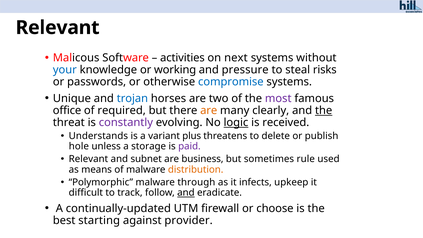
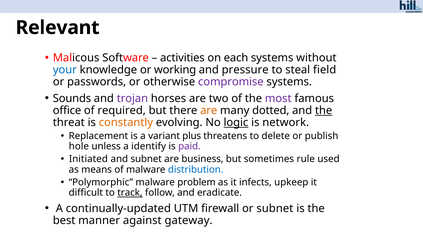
next: next -> each (236, 58)
risks: risks -> field (325, 70)
compromise colour: blue -> purple (231, 82)
Unique: Unique -> Sounds (72, 98)
trojan colour: blue -> purple (132, 98)
clearly: clearly -> dotted (271, 110)
constantly colour: purple -> orange (126, 122)
received: received -> network (286, 122)
Understands: Understands -> Replacement (98, 136)
storage: storage -> identify (149, 146)
Relevant: Relevant -> Initiated (88, 159)
distribution colour: orange -> blue (196, 170)
through: through -> problem (196, 182)
track underline: none -> present (130, 193)
and underline: present -> none (186, 193)
or choose: choose -> subnet (275, 208)
starting: starting -> manner (99, 220)
provider: provider -> gateway (189, 220)
